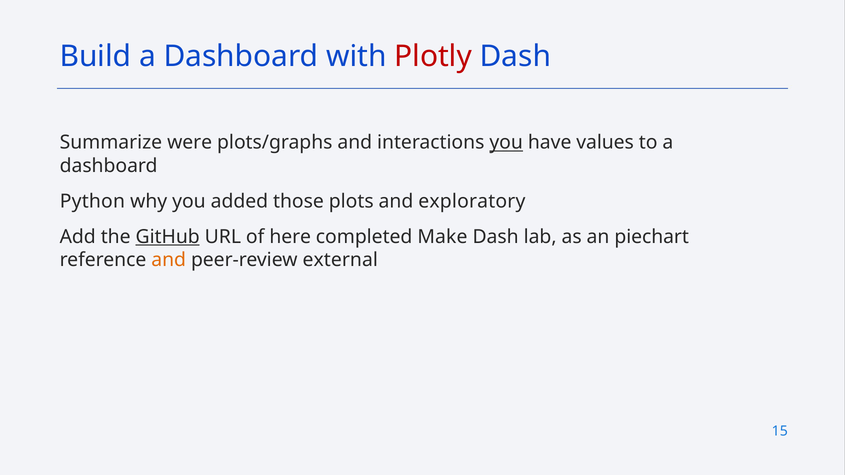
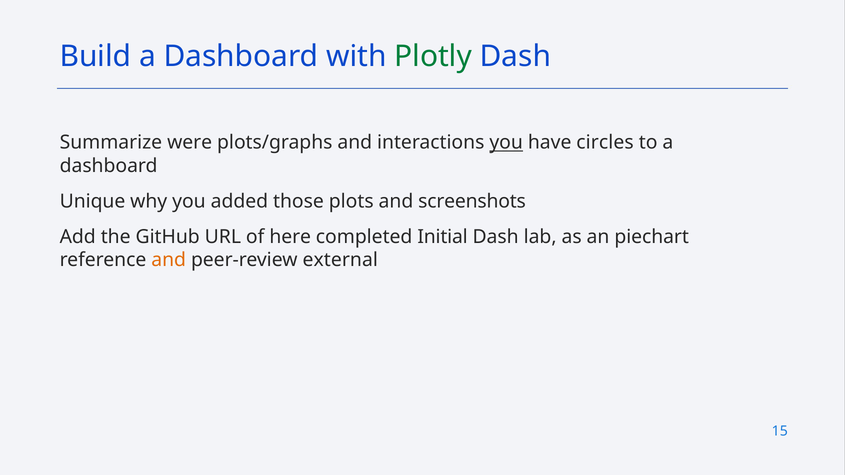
Plotly colour: red -> green (433, 56)
values: values -> circles (605, 143)
Python: Python -> Unique (93, 201)
exploratory: exploratory -> screenshots (472, 201)
GitHub underline: present -> none (168, 237)
Make: Make -> Initial (443, 237)
